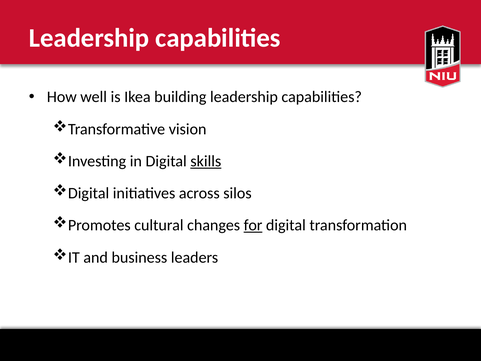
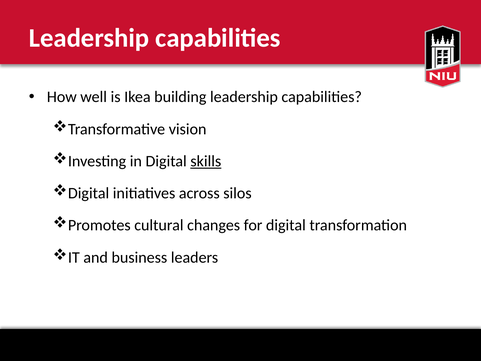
for underline: present -> none (253, 225)
